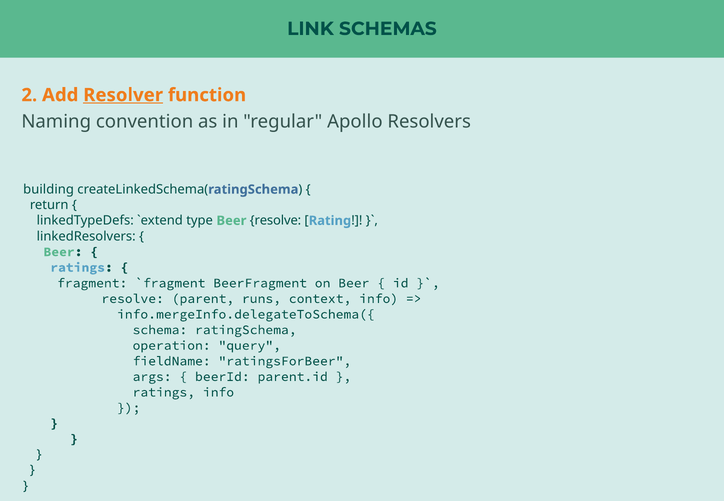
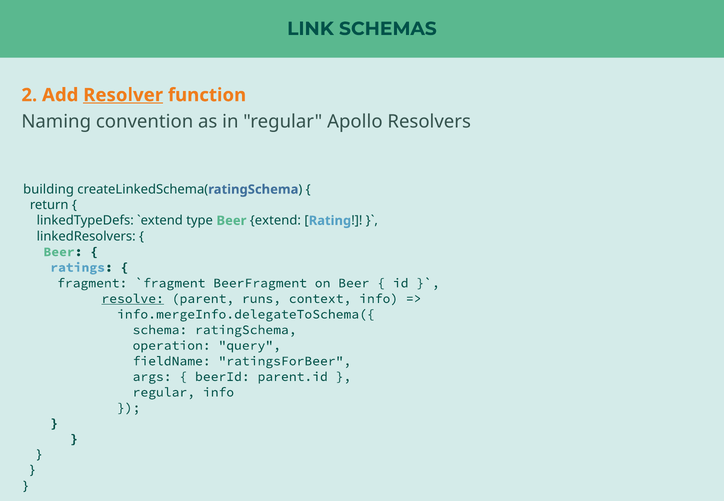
Beer resolve: resolve -> extend (275, 221)
resolve underline: none -> present (133, 299)
ratings: ratings -> regular (164, 392)
